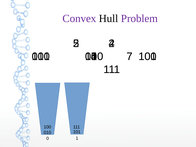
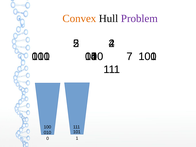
Convex colour: purple -> orange (79, 18)
